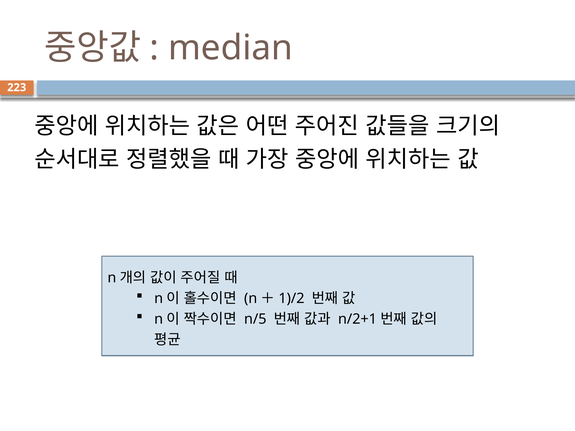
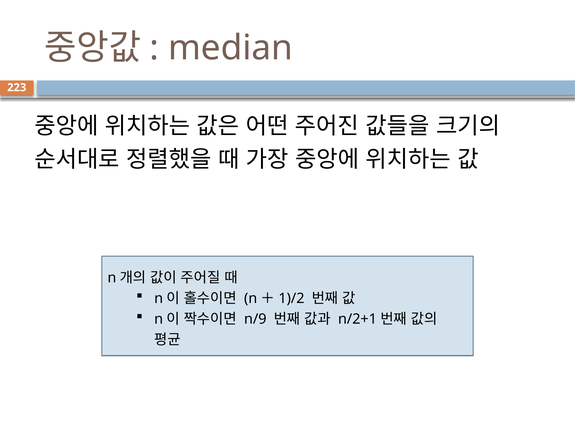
n/5: n/5 -> n/9 (255, 319)
